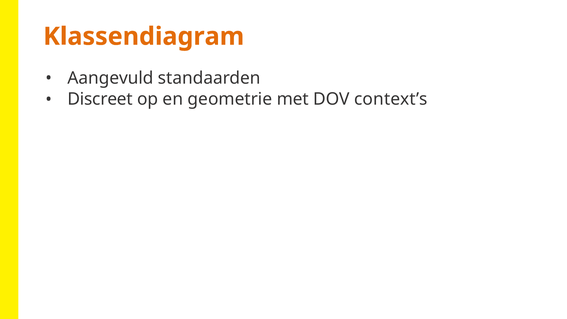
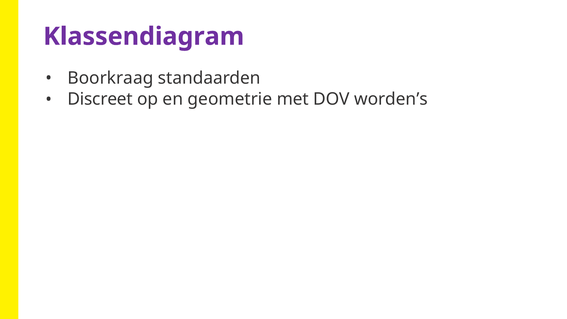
Klassendiagram colour: orange -> purple (144, 36)
Aangevuld: Aangevuld -> Boorkraag (110, 78)
context’s: context’s -> worden’s (391, 99)
